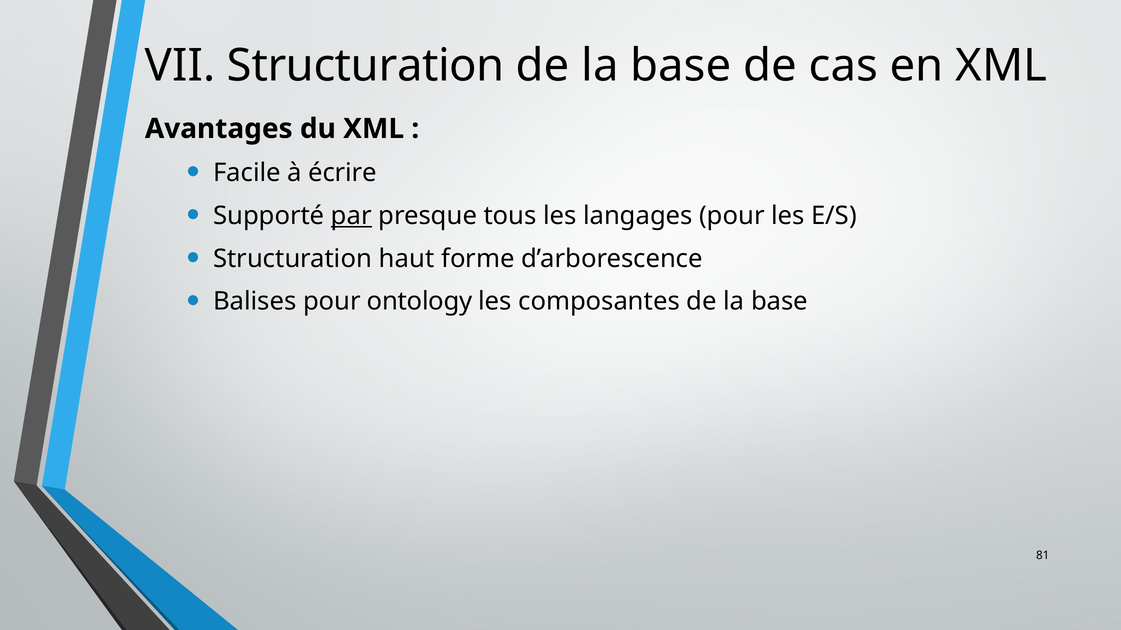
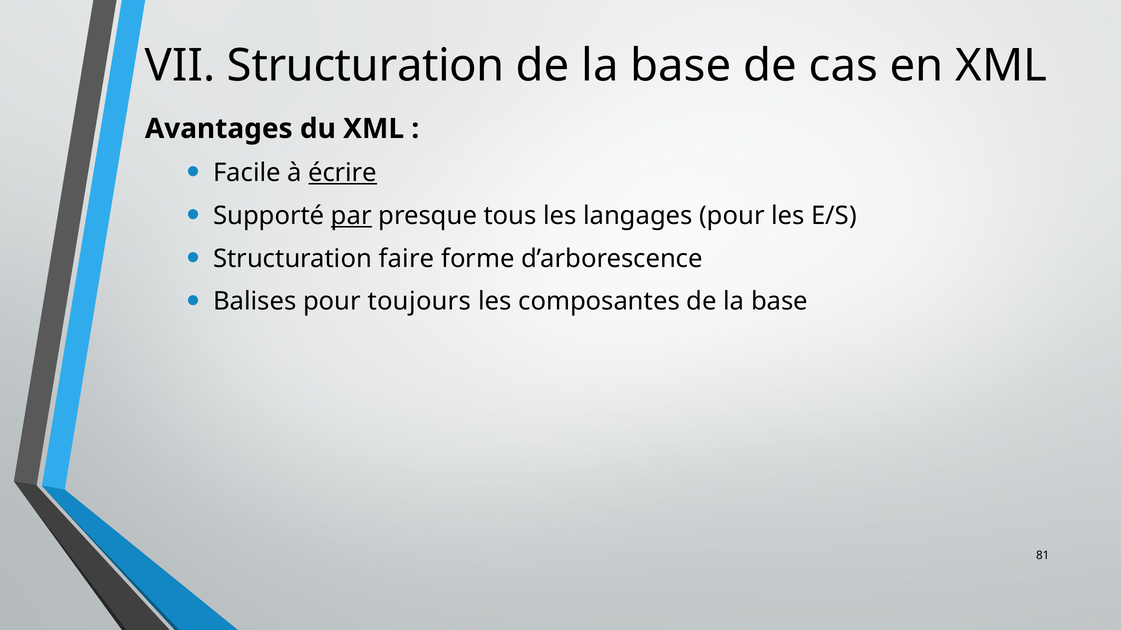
écrire underline: none -> present (343, 173)
haut: haut -> faire (406, 259)
ontology: ontology -> toujours (419, 302)
